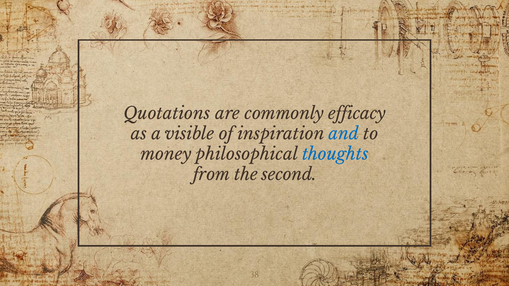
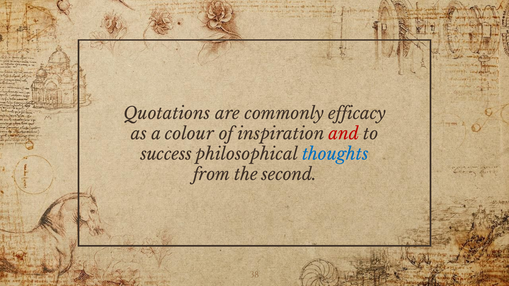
visible: visible -> colour (189, 134)
and colour: blue -> red (344, 134)
money: money -> success (166, 155)
